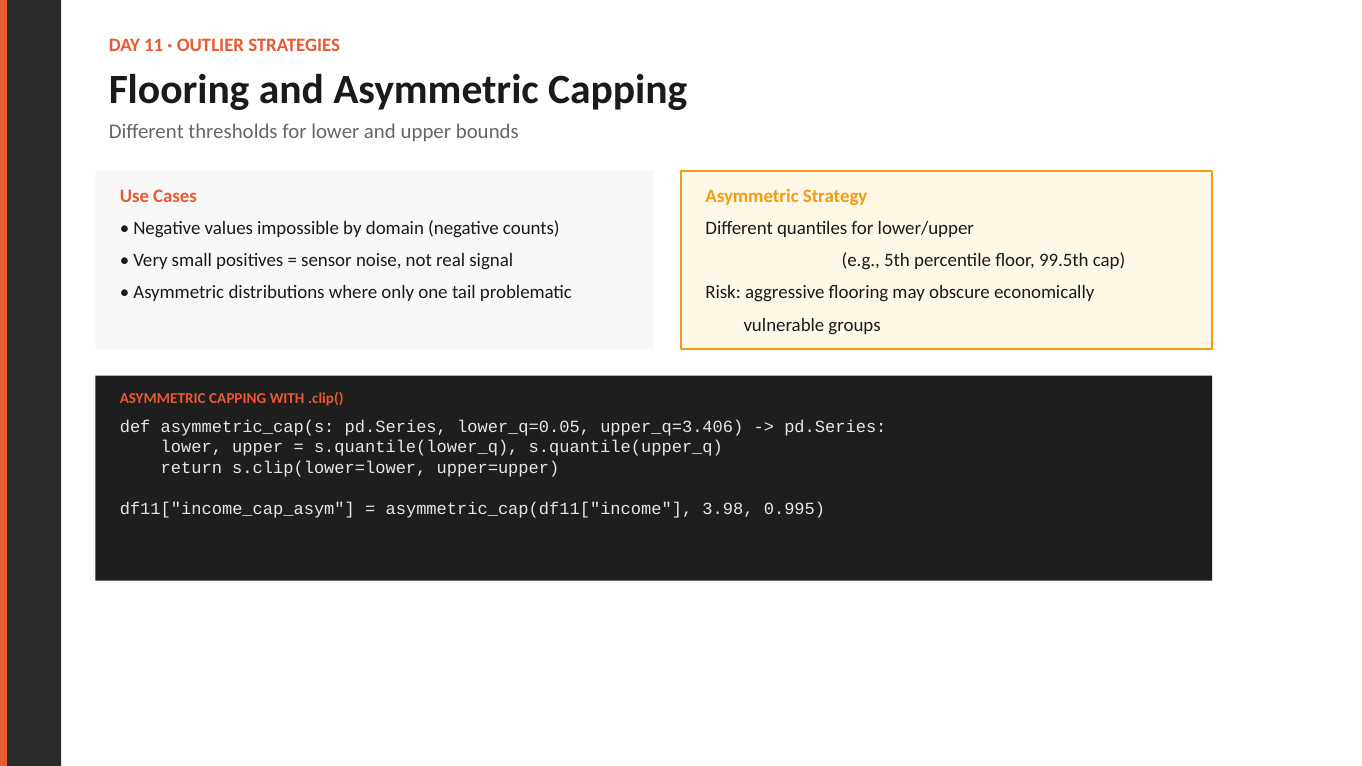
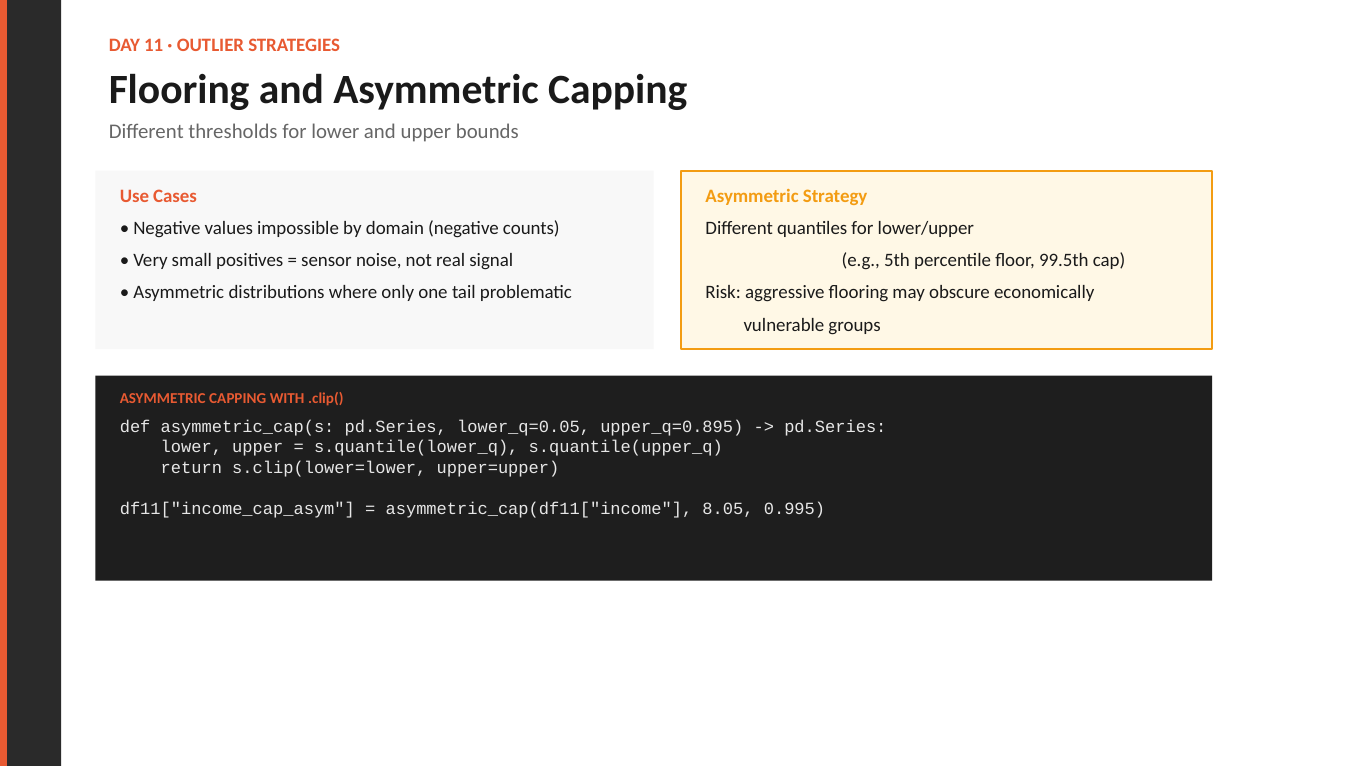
upper_q=3.406: upper_q=3.406 -> upper_q=0.895 (672, 427)
3.98: 3.98 -> 8.05 (728, 509)
